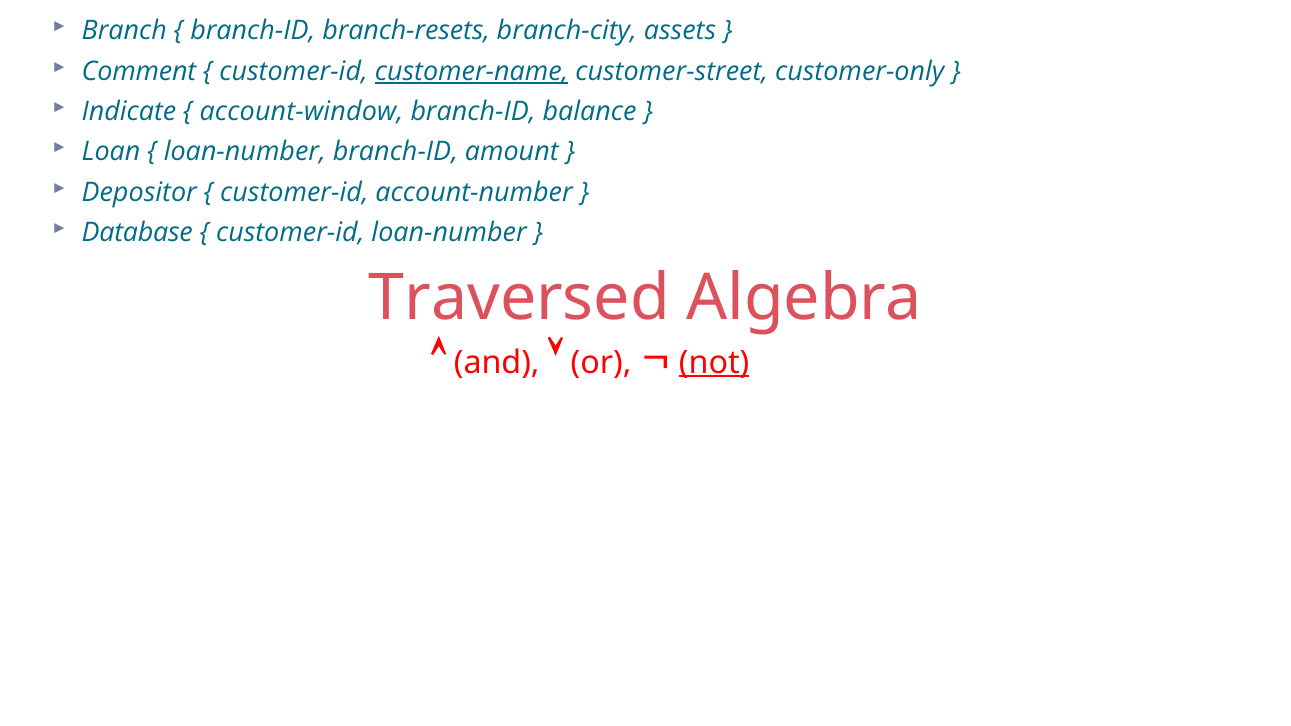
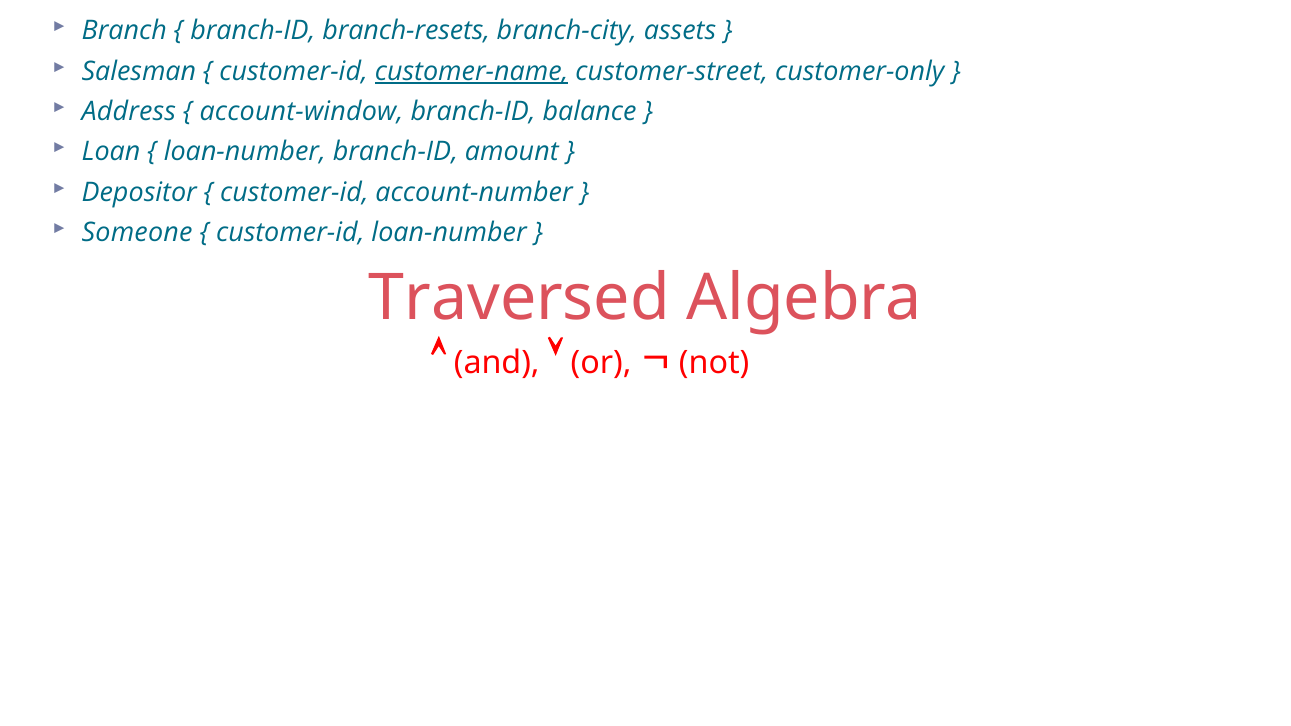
Comment: Comment -> Salesman (139, 71)
Indicate: Indicate -> Address (129, 112)
Database: Database -> Someone (137, 233)
not underline: present -> none (714, 363)
